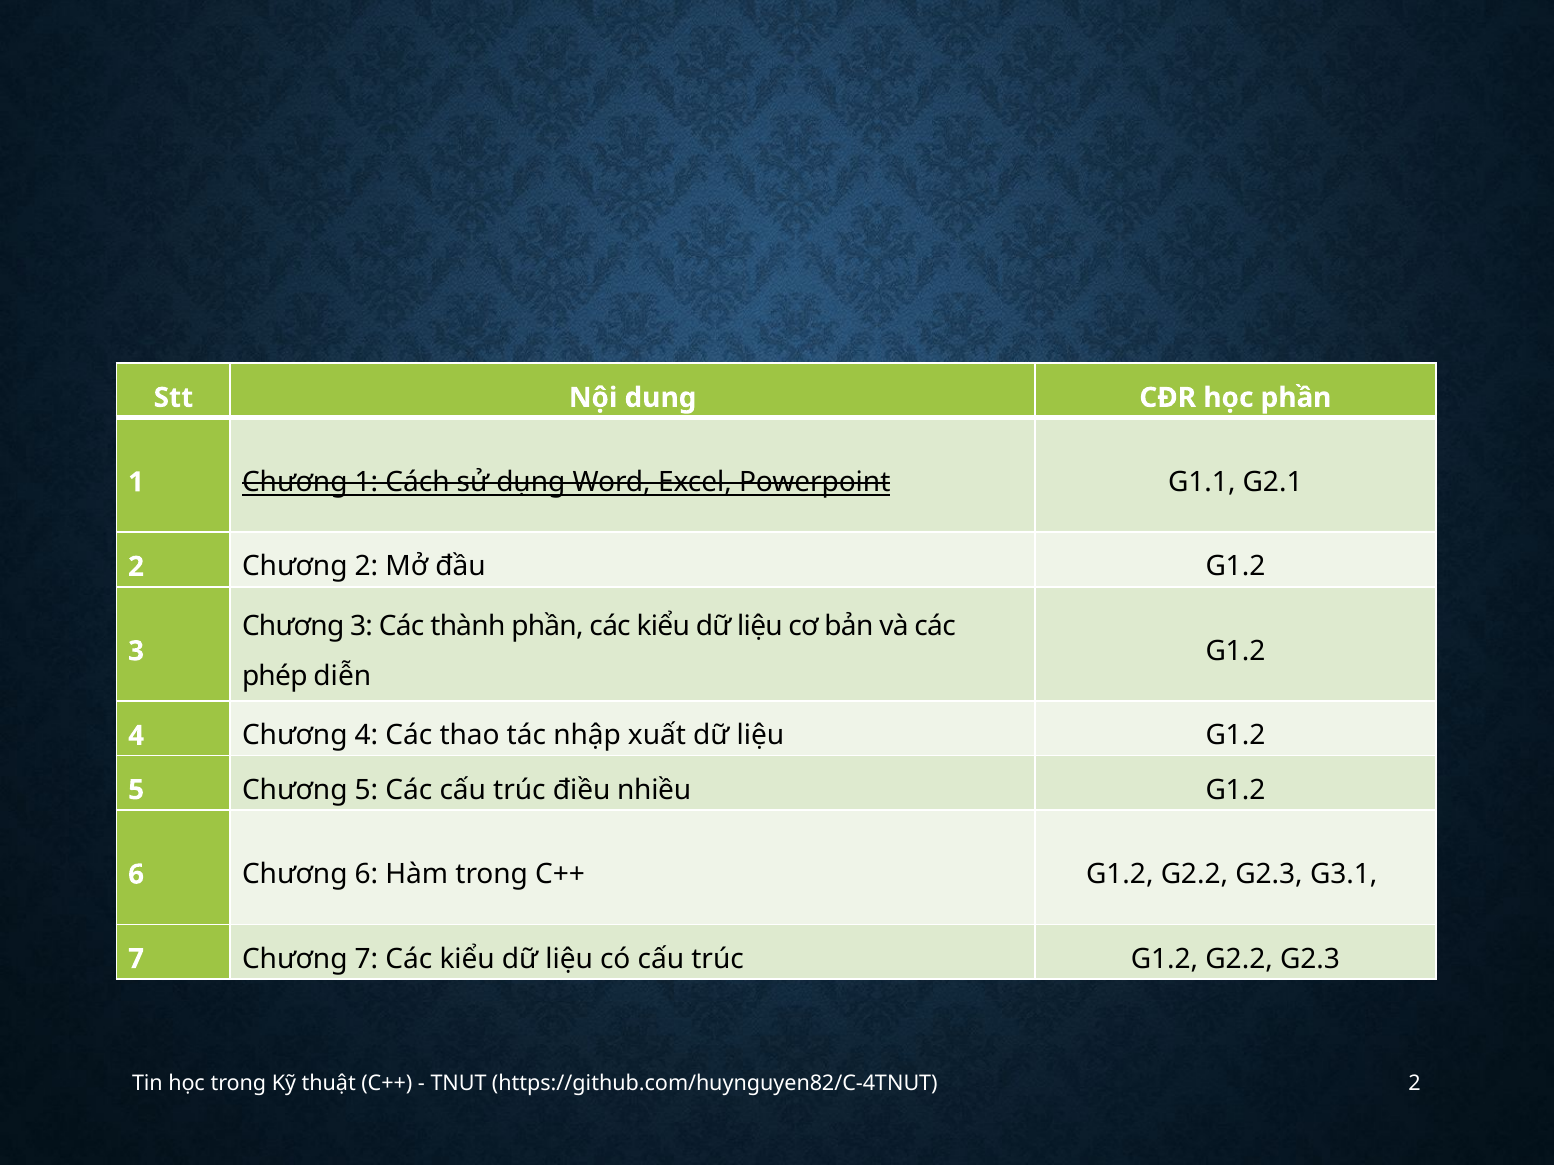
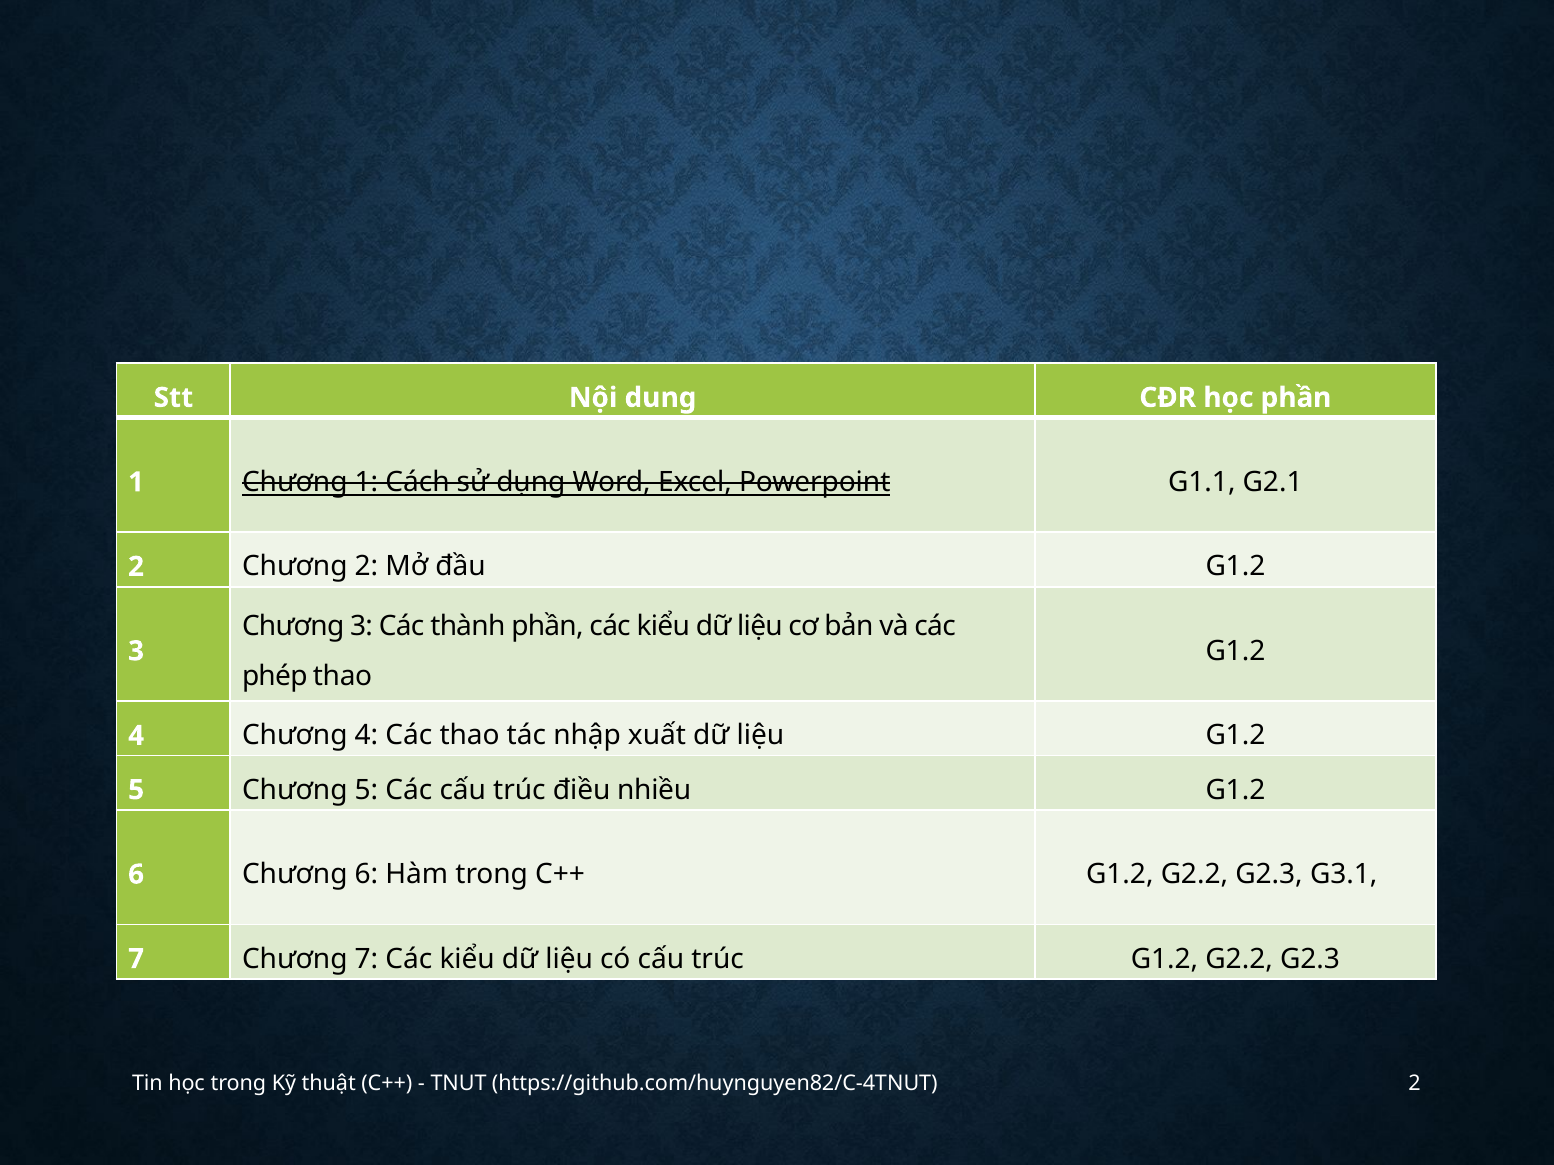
phép diễn: diễn -> thao (343, 676)
